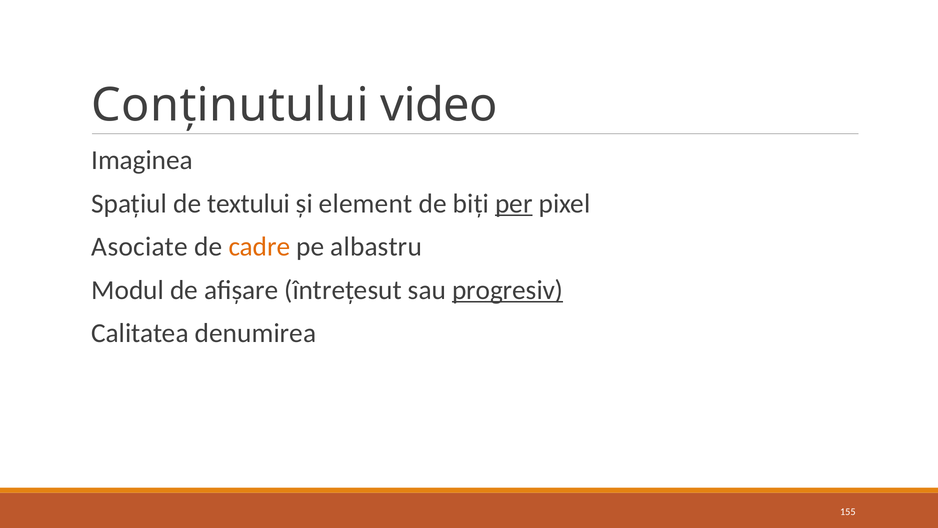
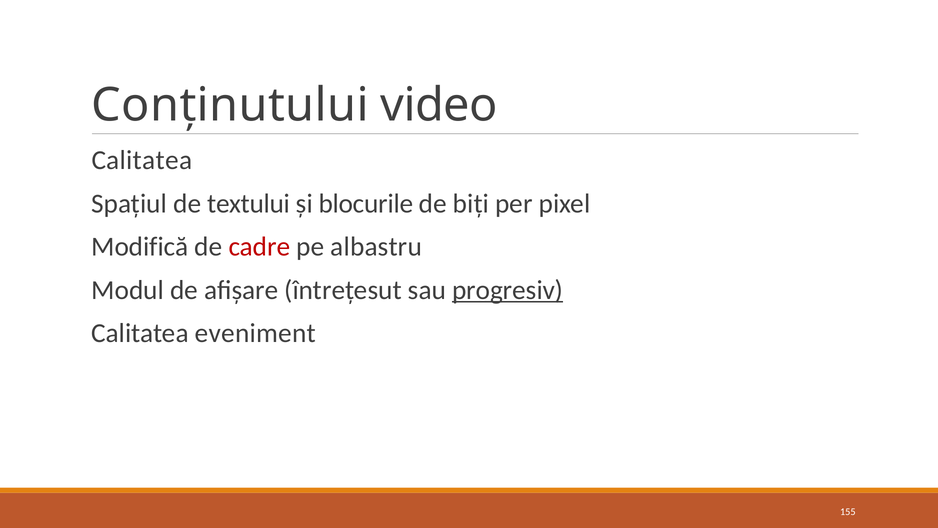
Imaginea: Imaginea -> Calitatea (142, 160)
element: element -> blocurile (366, 203)
per underline: present -> none (514, 203)
Asociate: Asociate -> Modifică (140, 247)
cadre colour: orange -> red (259, 247)
denumirea: denumirea -> eveniment (255, 333)
